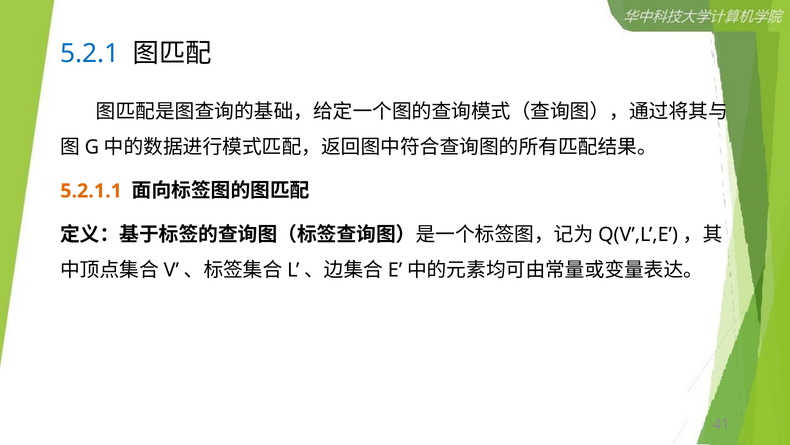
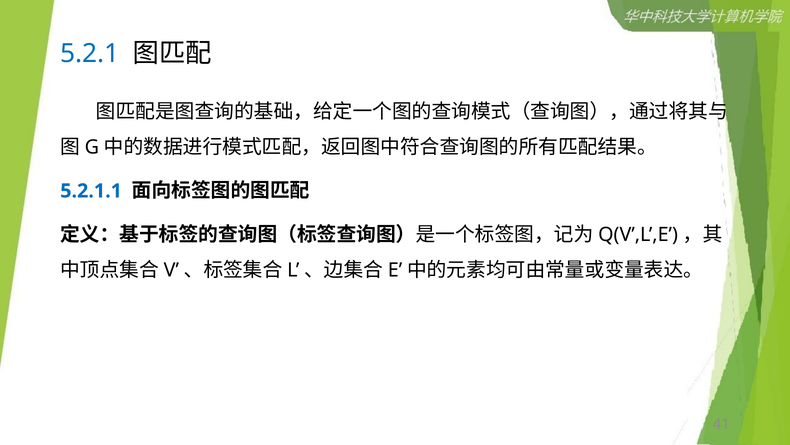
5.2.1.1 colour: orange -> blue (91, 191)
